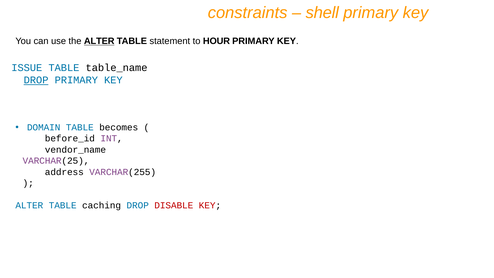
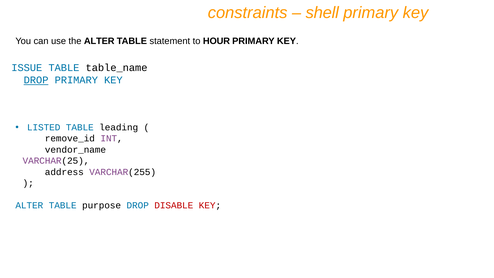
ALTER underline: present -> none (99, 41)
DOMAIN: DOMAIN -> LISTED (44, 127)
becomes: becomes -> leading (119, 127)
before_id: before_id -> remove_id (70, 139)
caching: caching -> purpose (102, 205)
